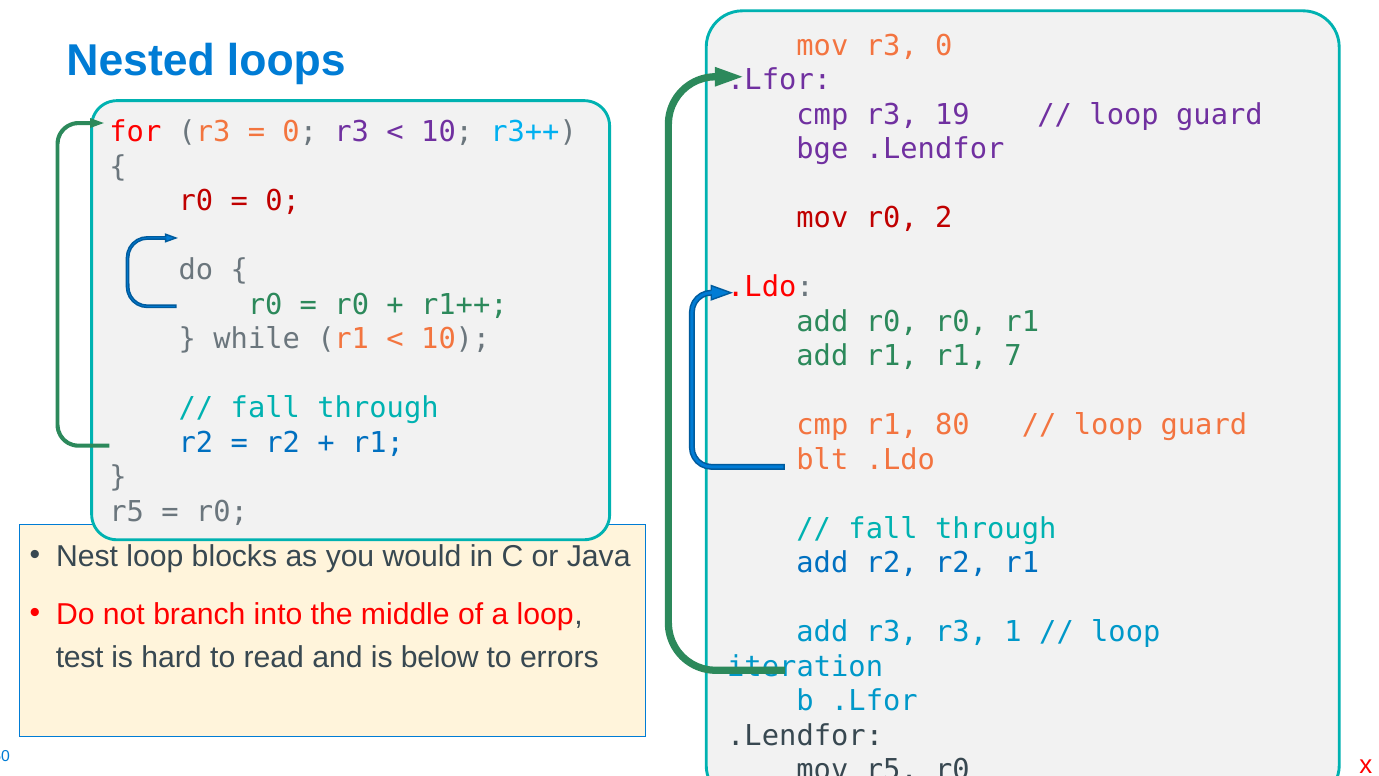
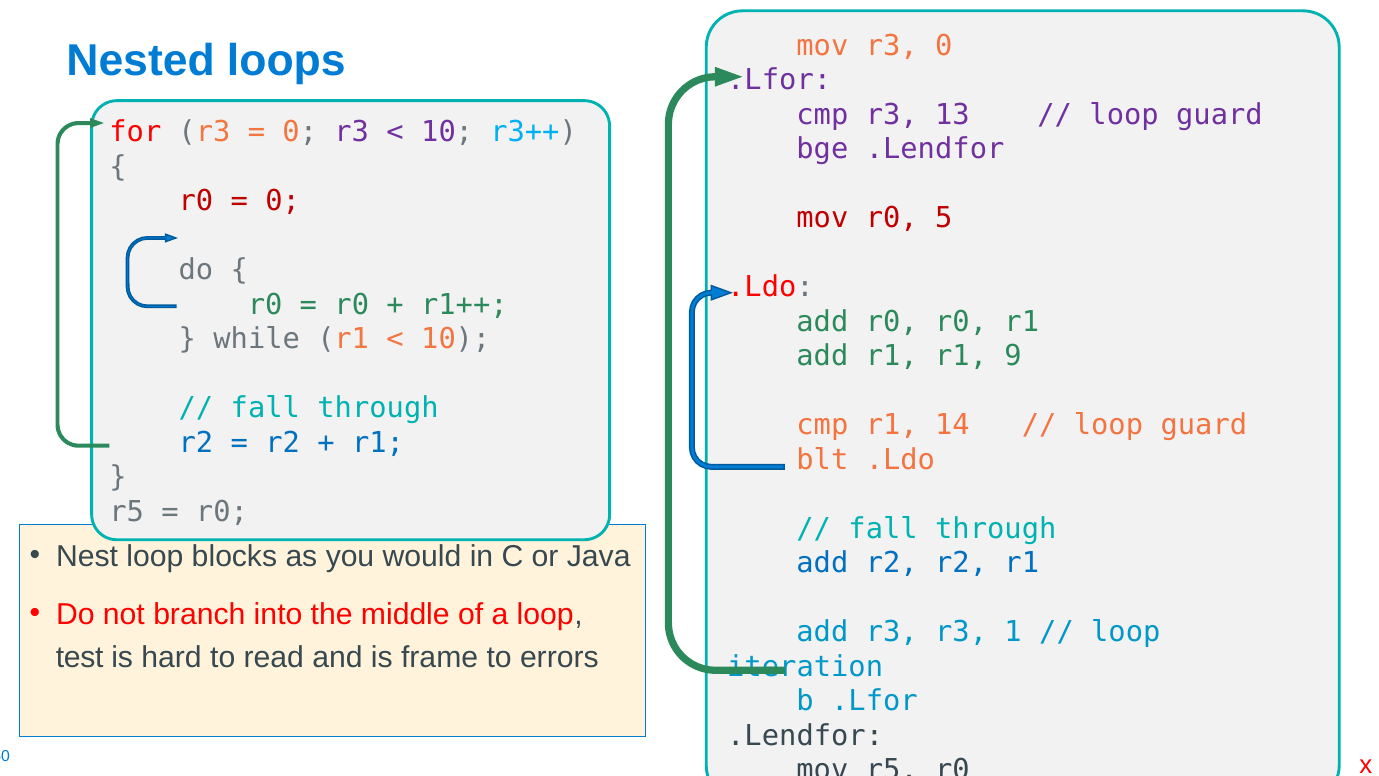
19: 19 -> 13 (952, 115)
2: 2 -> 5 (944, 218)
7: 7 -> 9 (1013, 356)
80: 80 -> 14 (952, 425)
below: below -> frame (440, 658)
